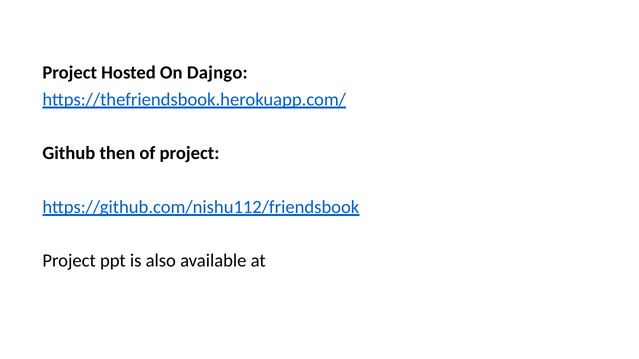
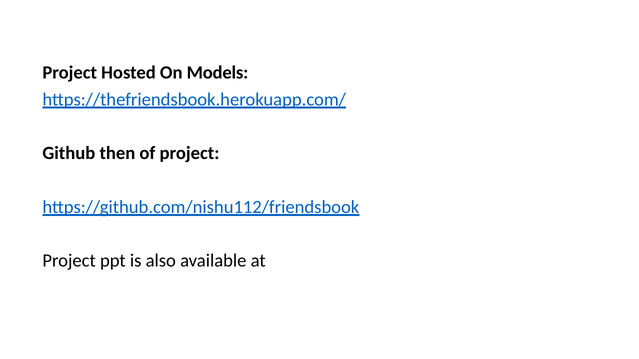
Dajngo: Dajngo -> Models (218, 73)
